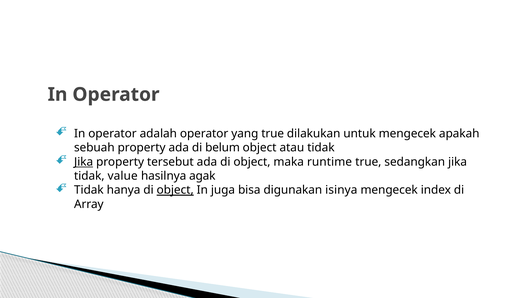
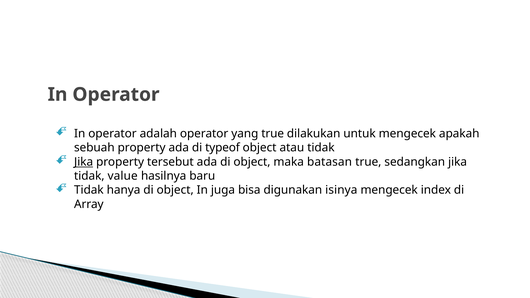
belum: belum -> typeof (223, 148)
runtime: runtime -> batasan (330, 162)
agak: agak -> baru (202, 176)
object underline: present -> none (175, 190)
